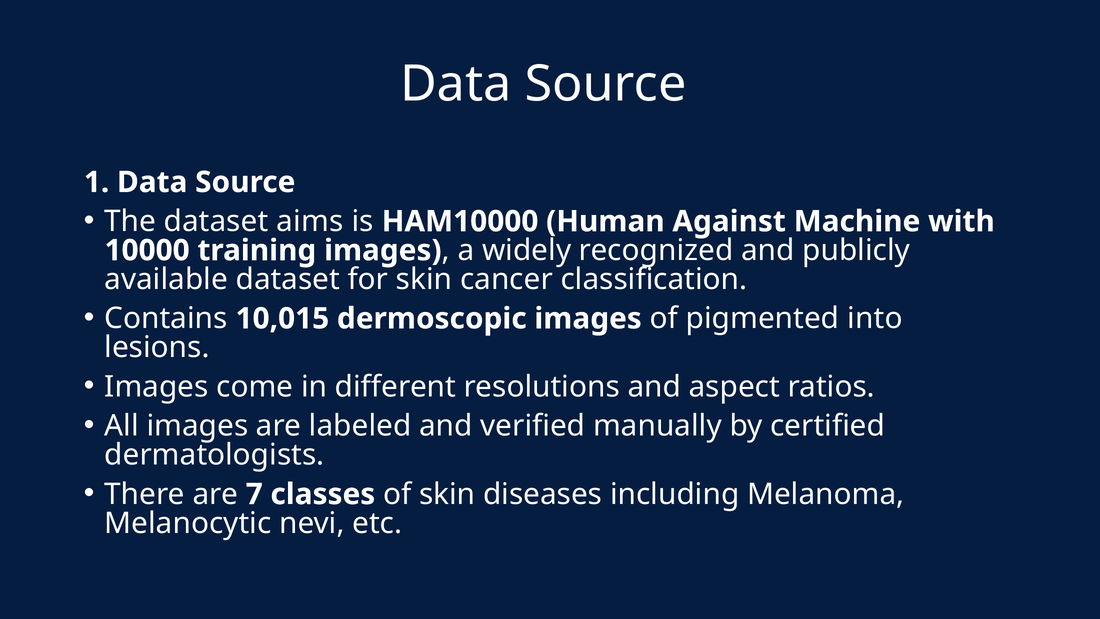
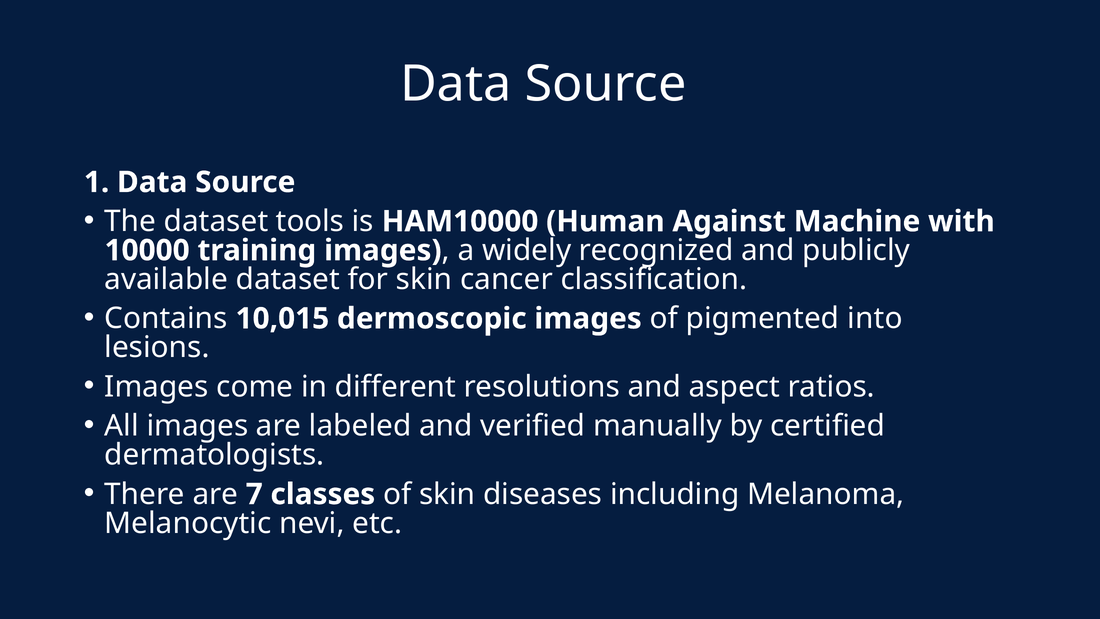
aims: aims -> tools (310, 221)
